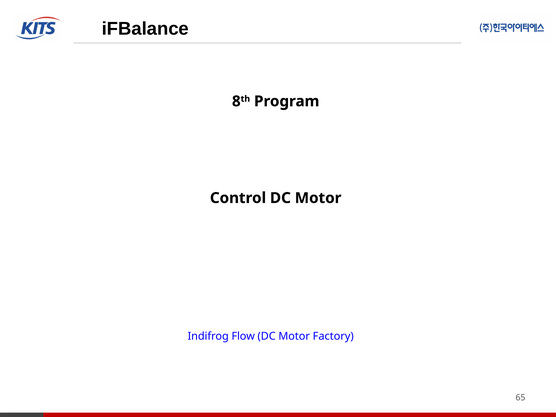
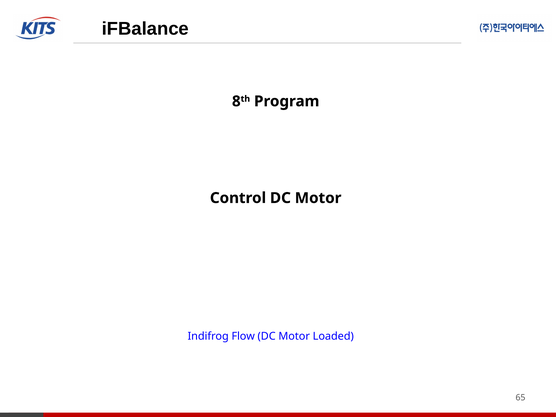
Factory: Factory -> Loaded (333, 336)
